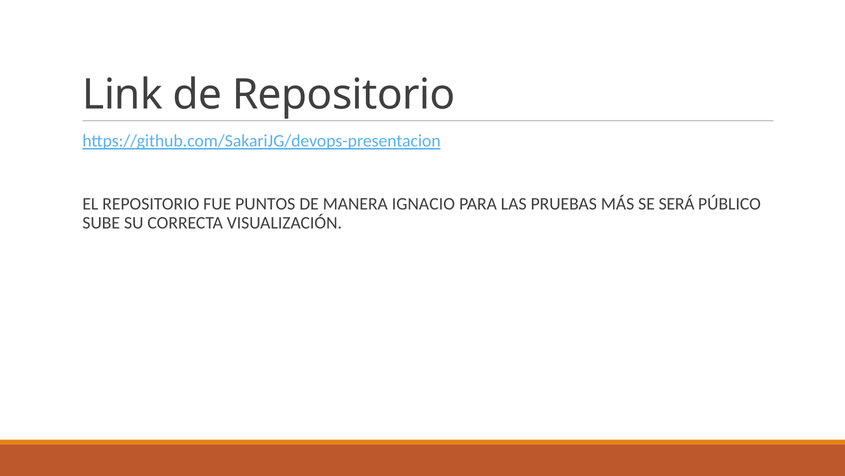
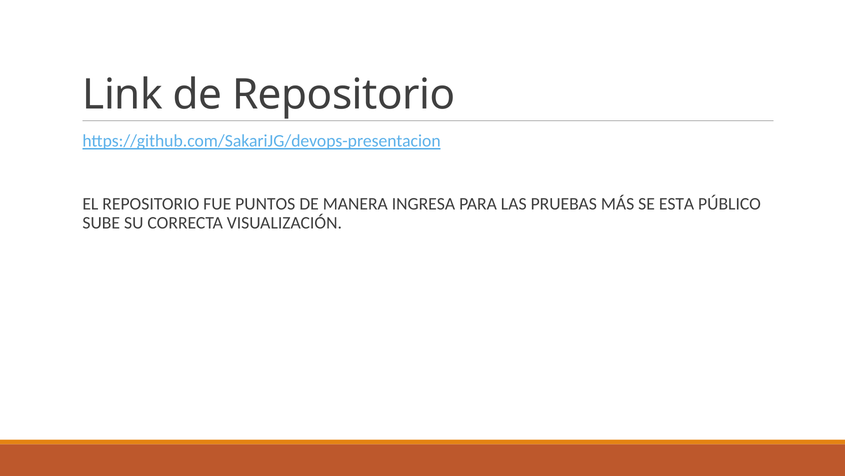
IGNACIO: IGNACIO -> INGRESA (423, 204)
SERÁ: SERÁ -> ESTA (677, 204)
